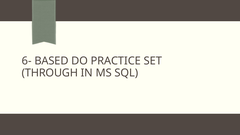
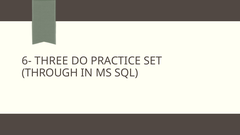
BASED: BASED -> THREE (51, 61)
